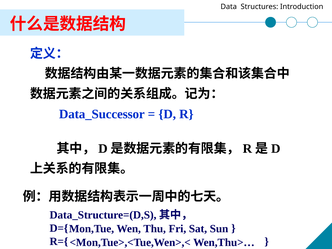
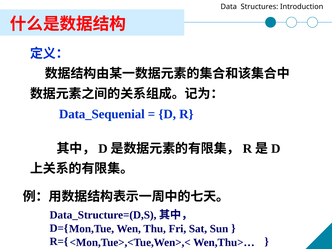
Data_Successor: Data_Successor -> Data_Sequenial (102, 114)
